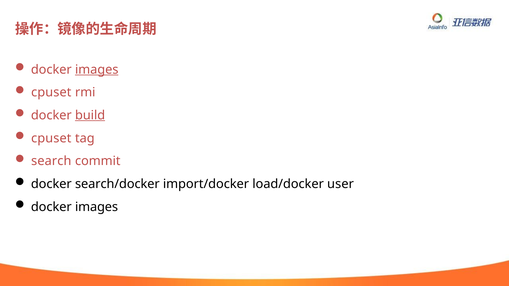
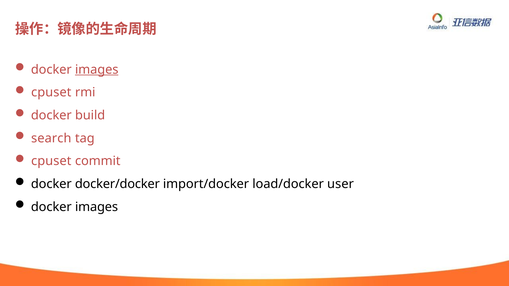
build underline: present -> none (90, 115)
cpuset: cpuset -> search (51, 138)
search: search -> cpuset (51, 161)
search/docker: search/docker -> docker/docker (117, 184)
